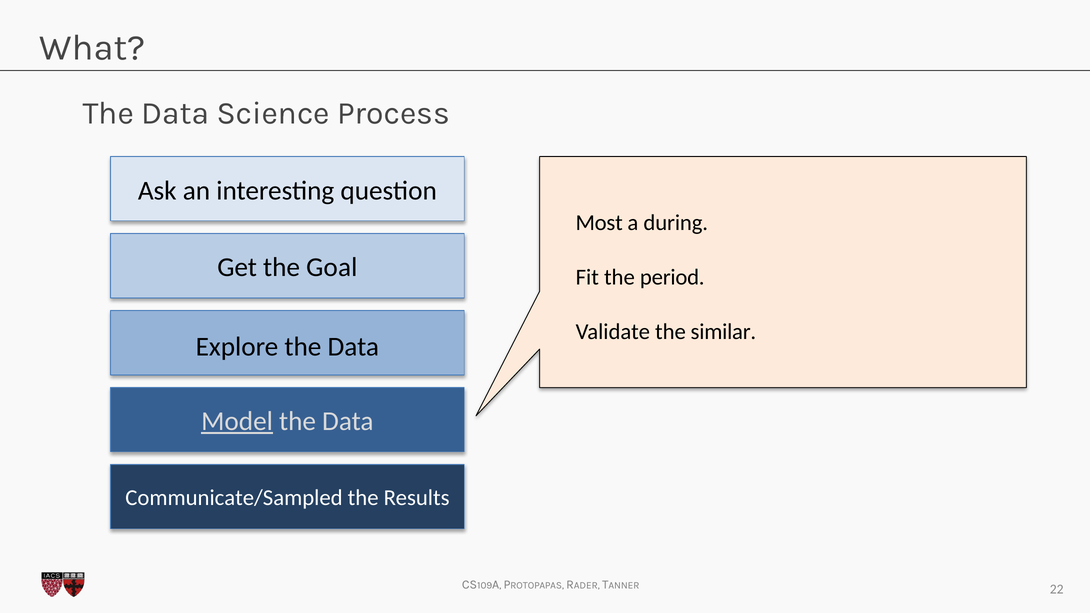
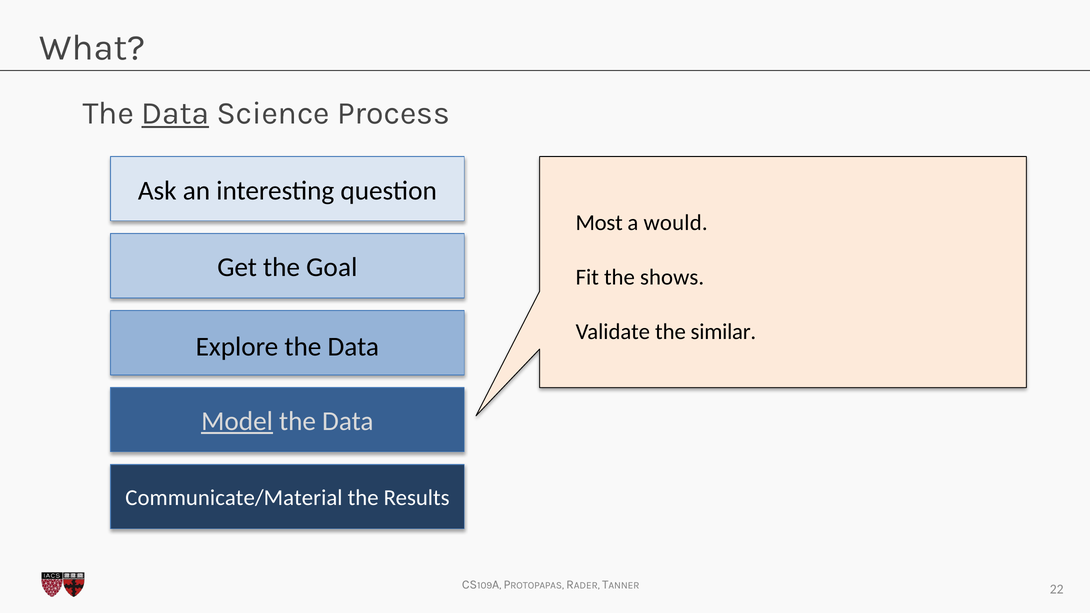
Data underline: none -> present (175, 113)
during: during -> would (676, 223)
period: period -> shows (672, 277)
Communicate/Sampled: Communicate/Sampled -> Communicate/Material (234, 498)
